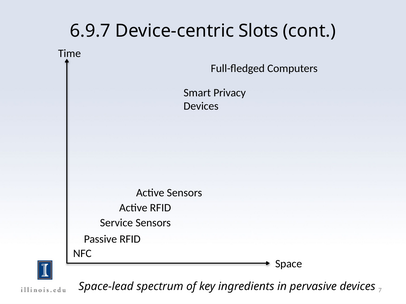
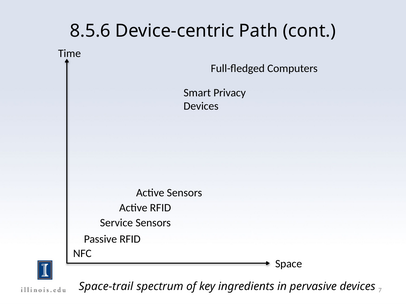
6.9.7: 6.9.7 -> 8.5.6 (90, 31)
Slots: Slots -> Path (258, 31)
Space-lead: Space-lead -> Space-trail (106, 287)
